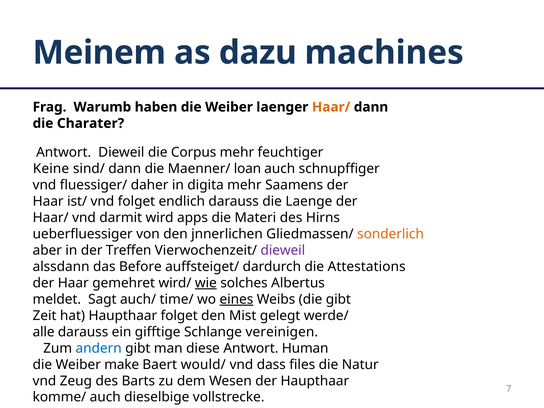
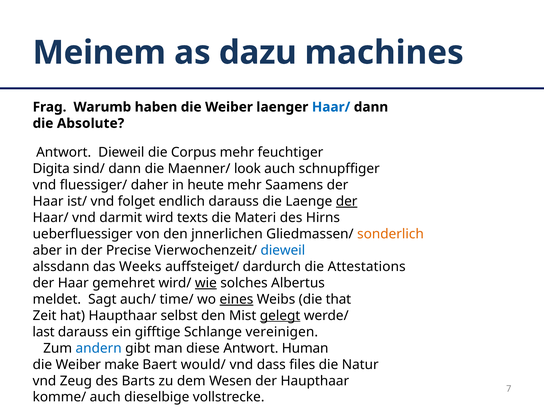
Haar/ colour: orange -> blue (331, 107)
Charater: Charater -> Absolute (91, 123)
Keine: Keine -> Digita (51, 169)
loan: loan -> look (247, 169)
digita: digita -> heute (206, 185)
der underline: none -> present (347, 201)
apps: apps -> texts (193, 218)
Treffen: Treffen -> Precise (129, 250)
dieweil colour: purple -> blue (283, 250)
Before: Before -> Weeks (140, 267)
die gibt: gibt -> that (338, 299)
Haupthaar folget: folget -> selbst (179, 316)
gelegt underline: none -> present (280, 316)
alle: alle -> last (44, 332)
